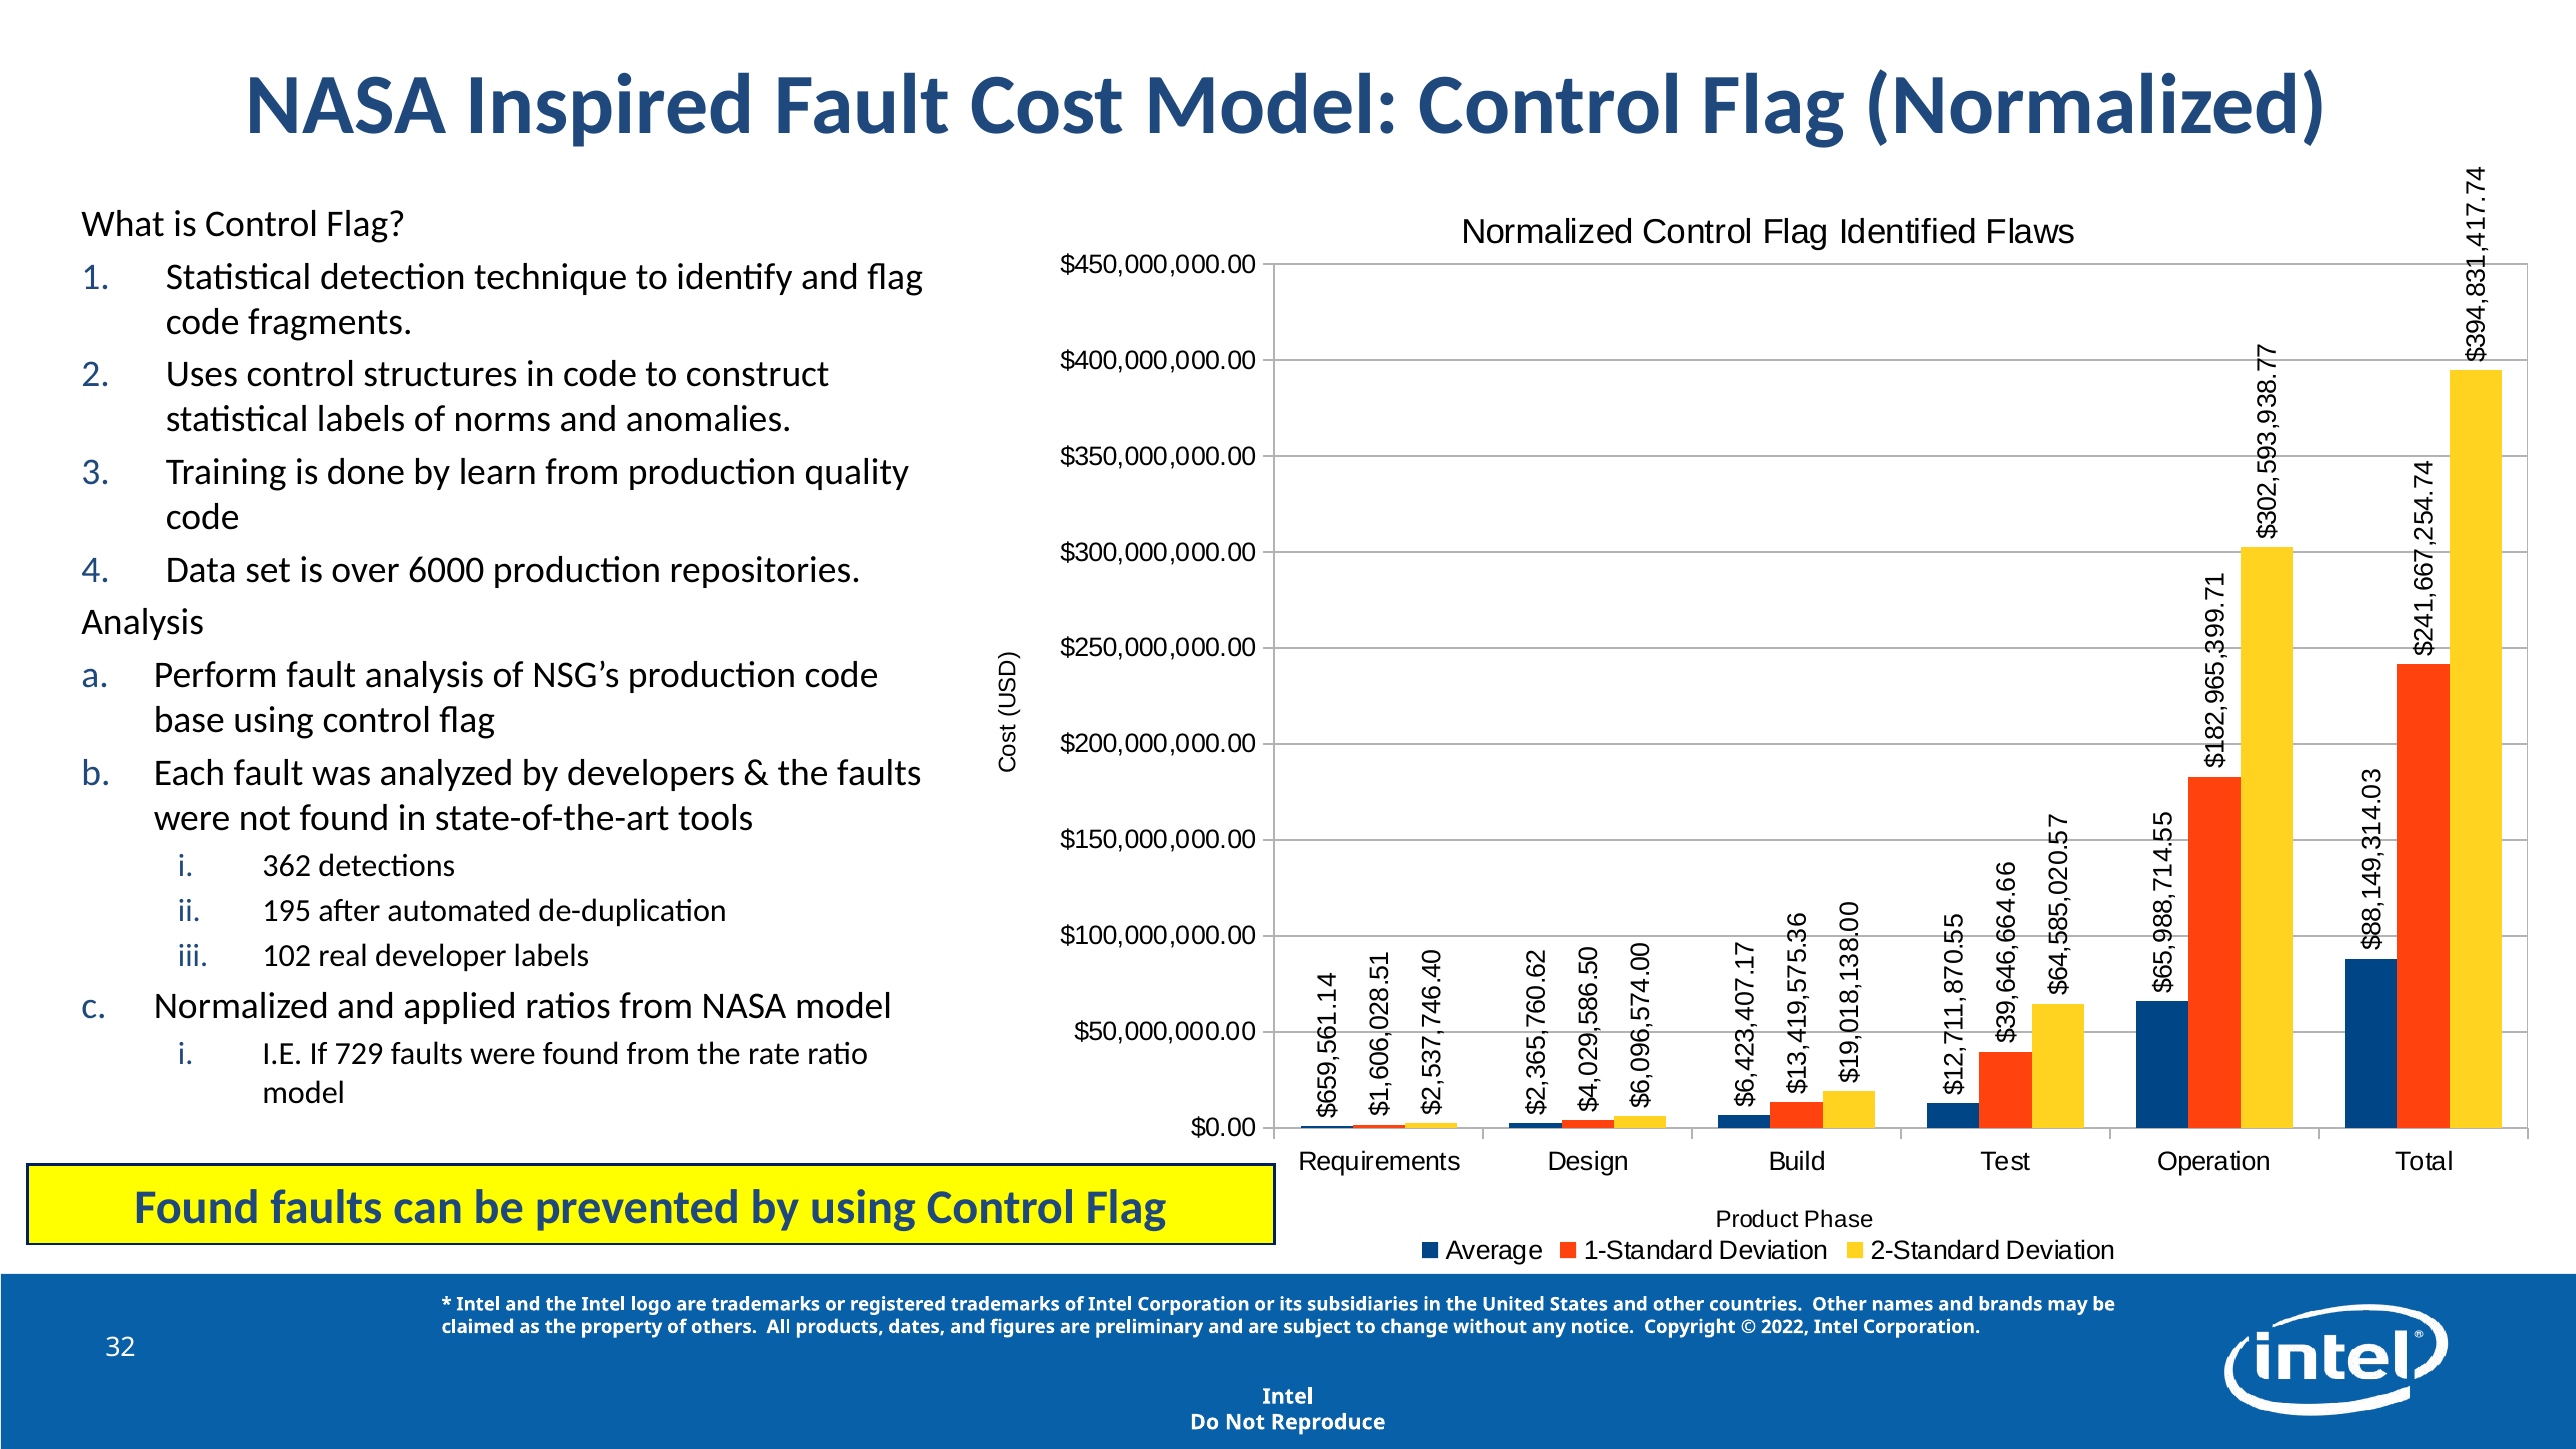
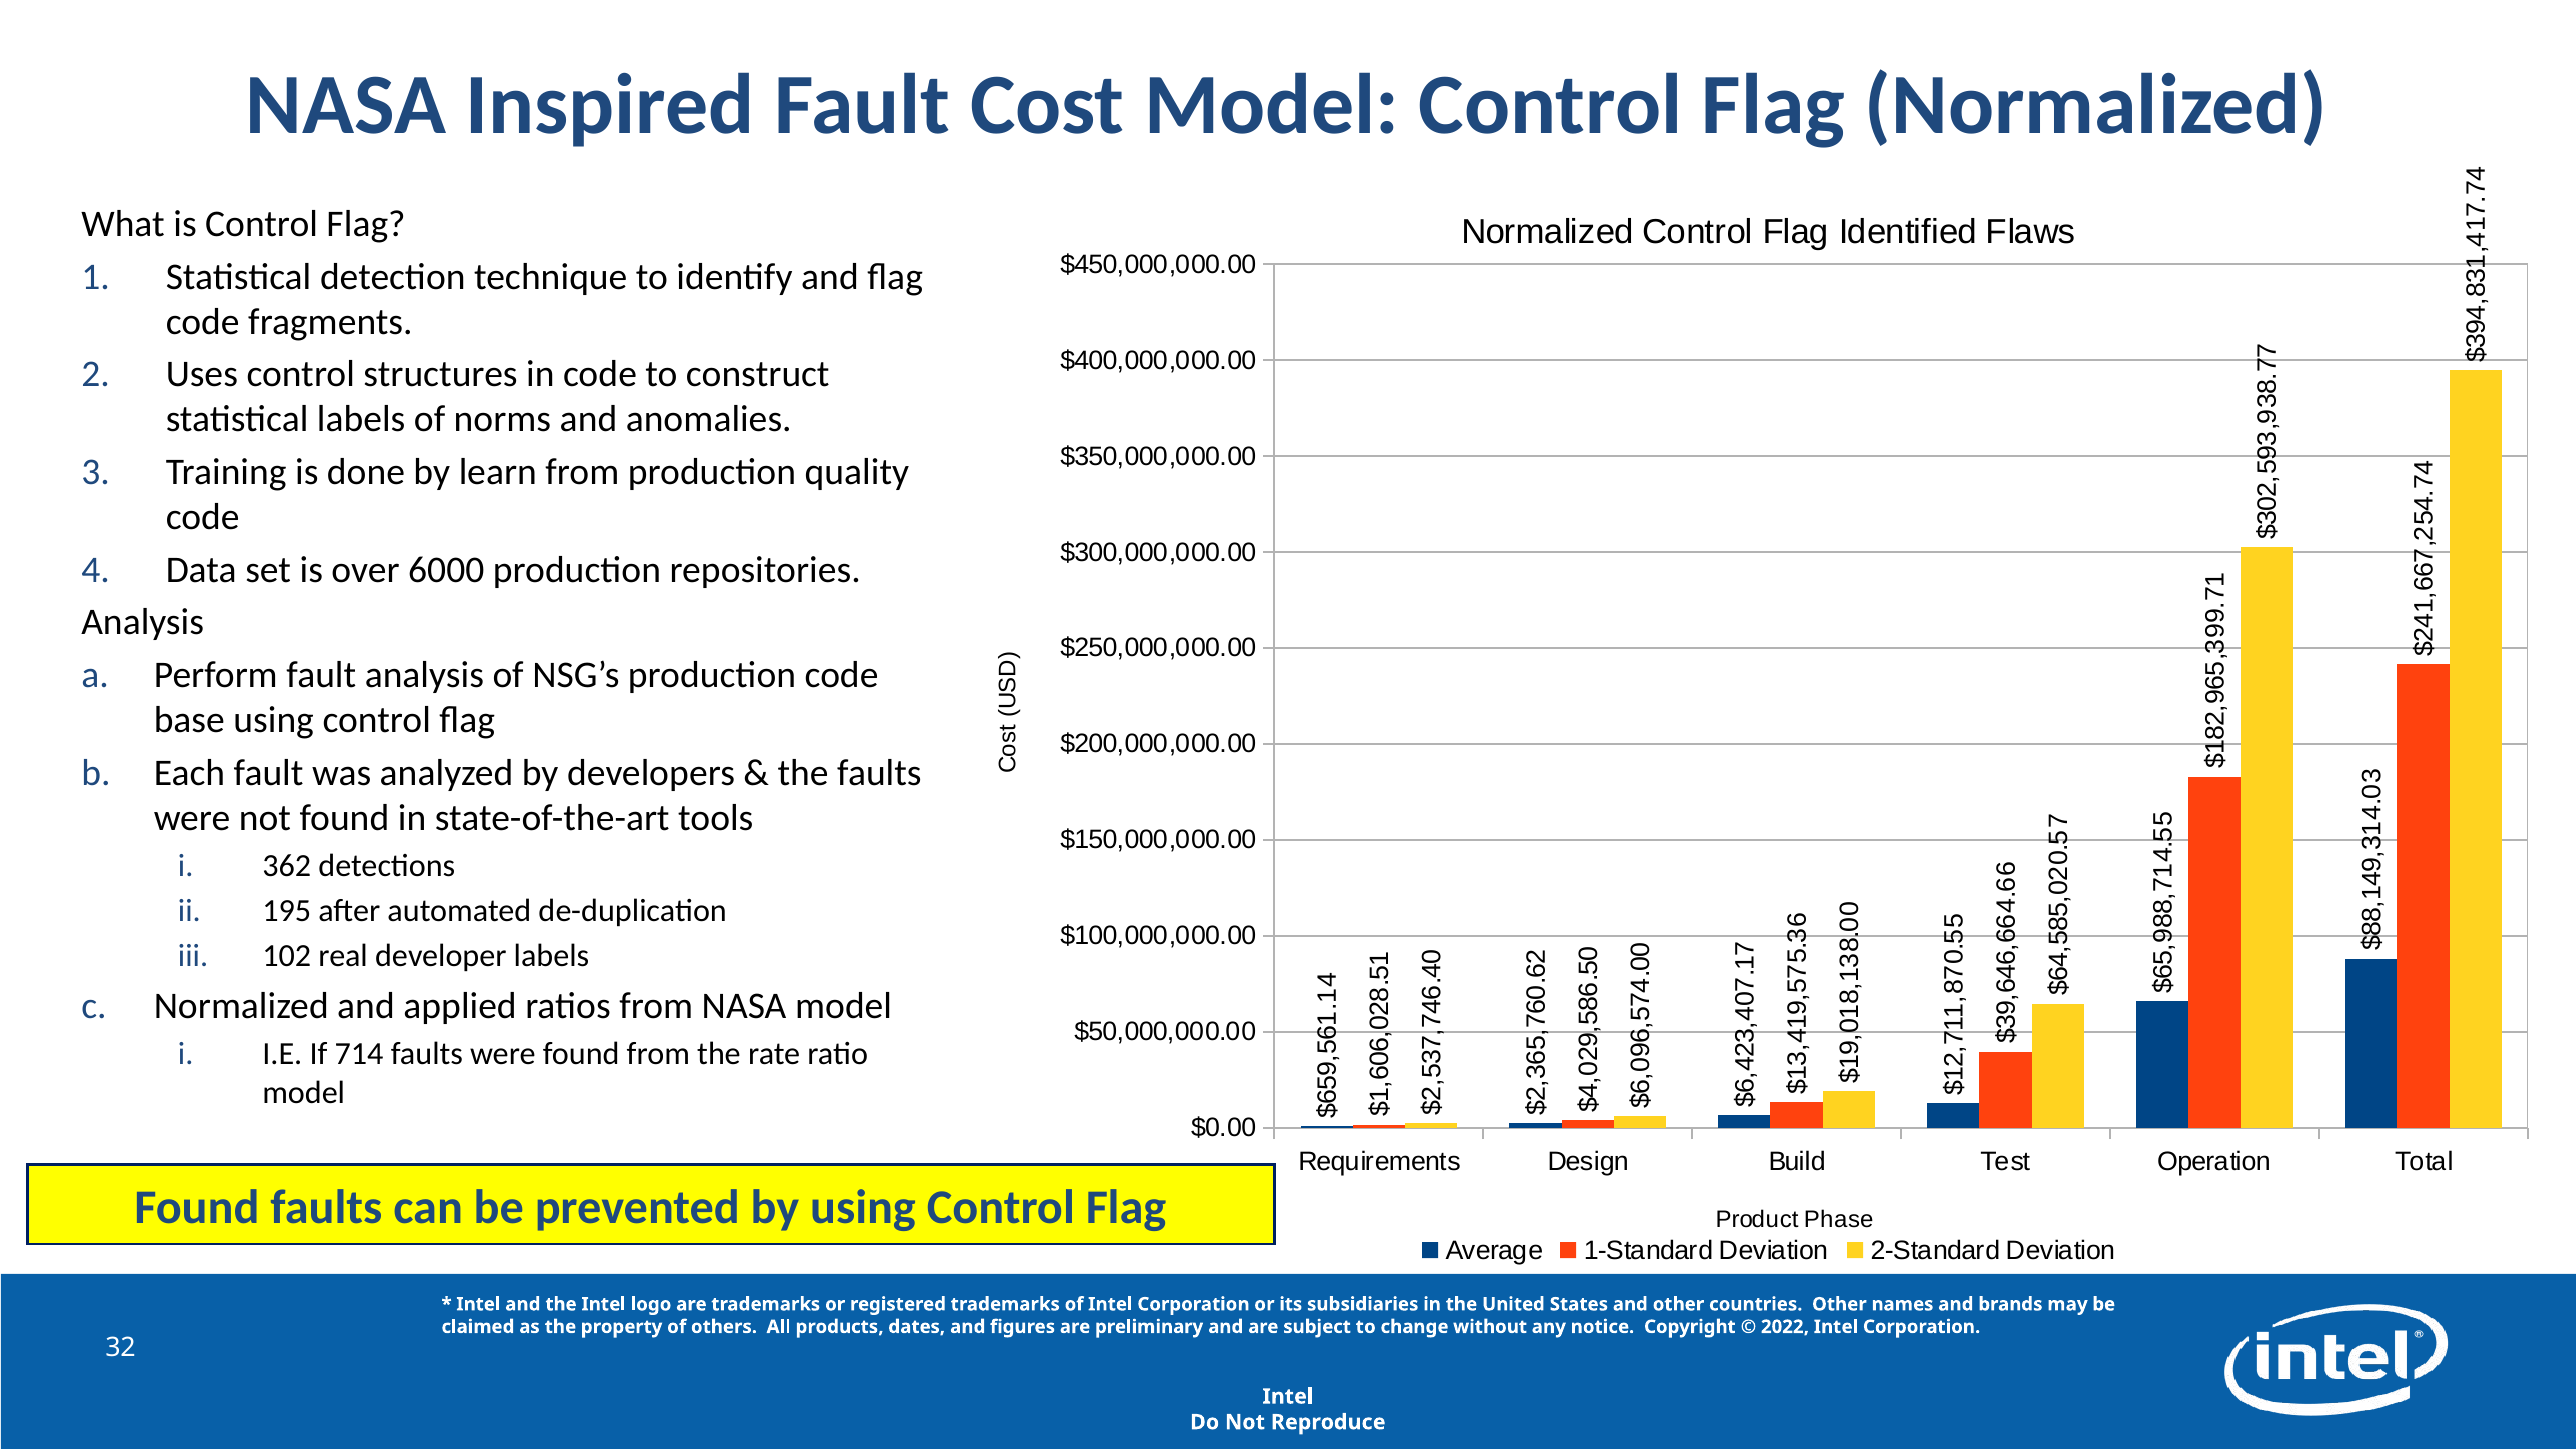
729: 729 -> 714 (359, 1054)
